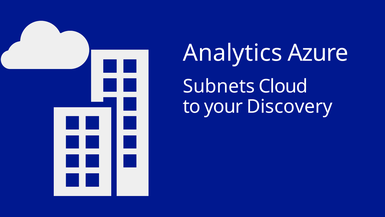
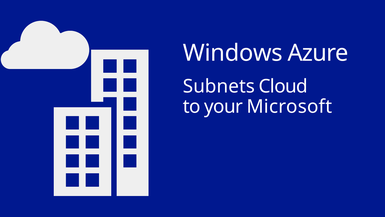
Analytics: Analytics -> Windows (233, 53)
Discovery: Discovery -> Microsoft (289, 106)
